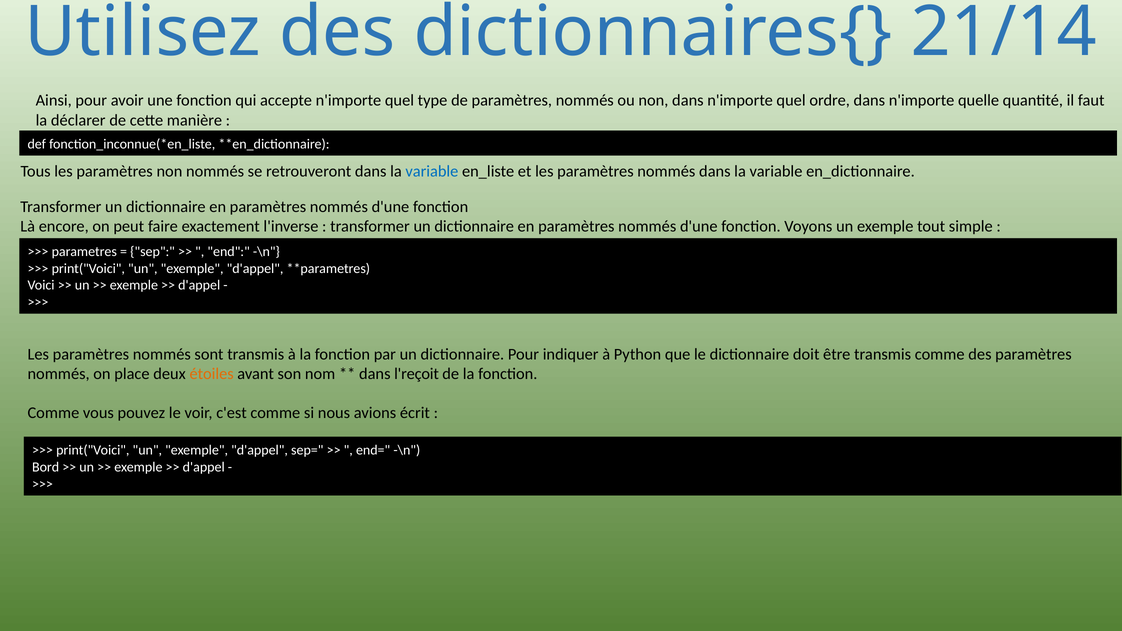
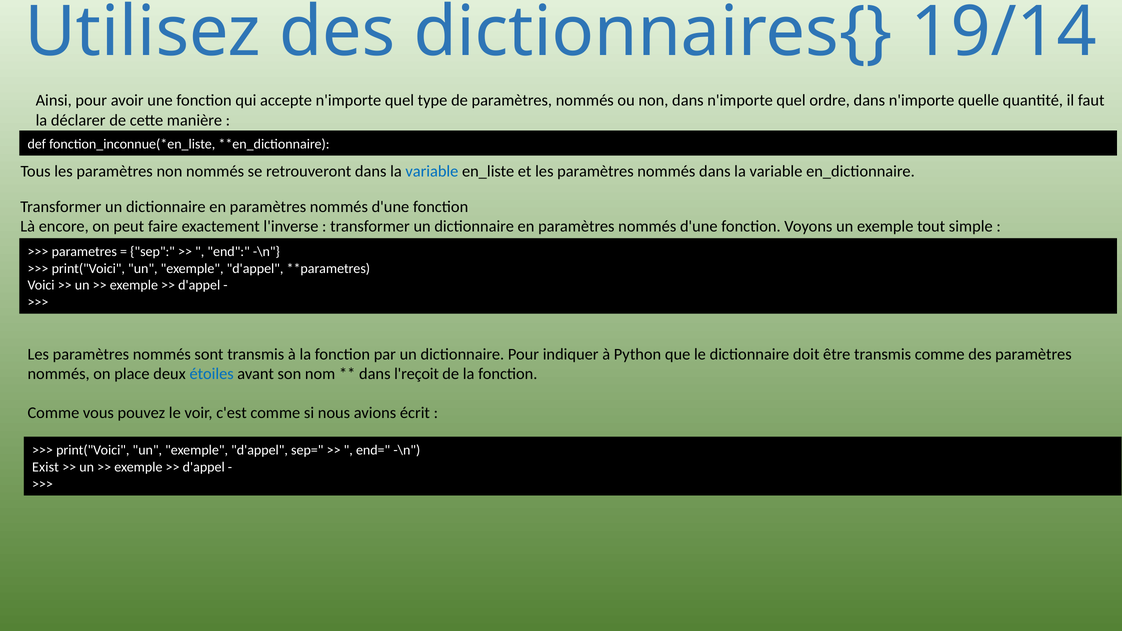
21/14: 21/14 -> 19/14 (1004, 32)
étoiles colour: orange -> blue (212, 374)
Bord: Bord -> Exist (46, 467)
